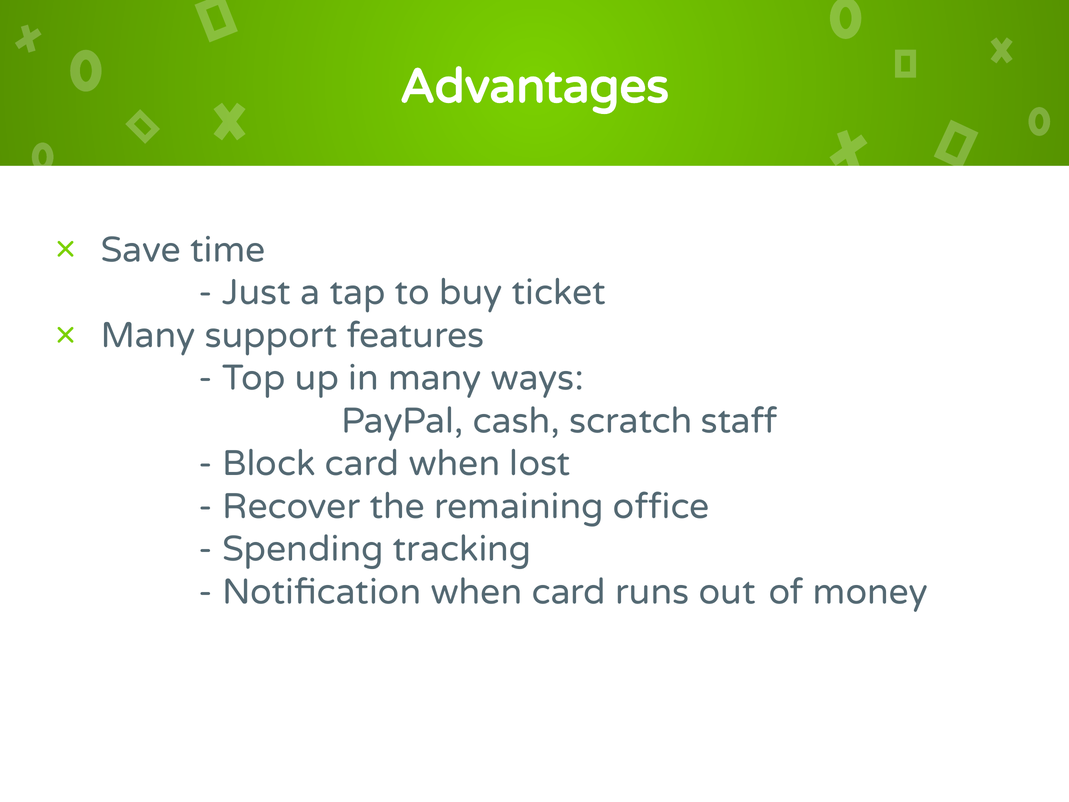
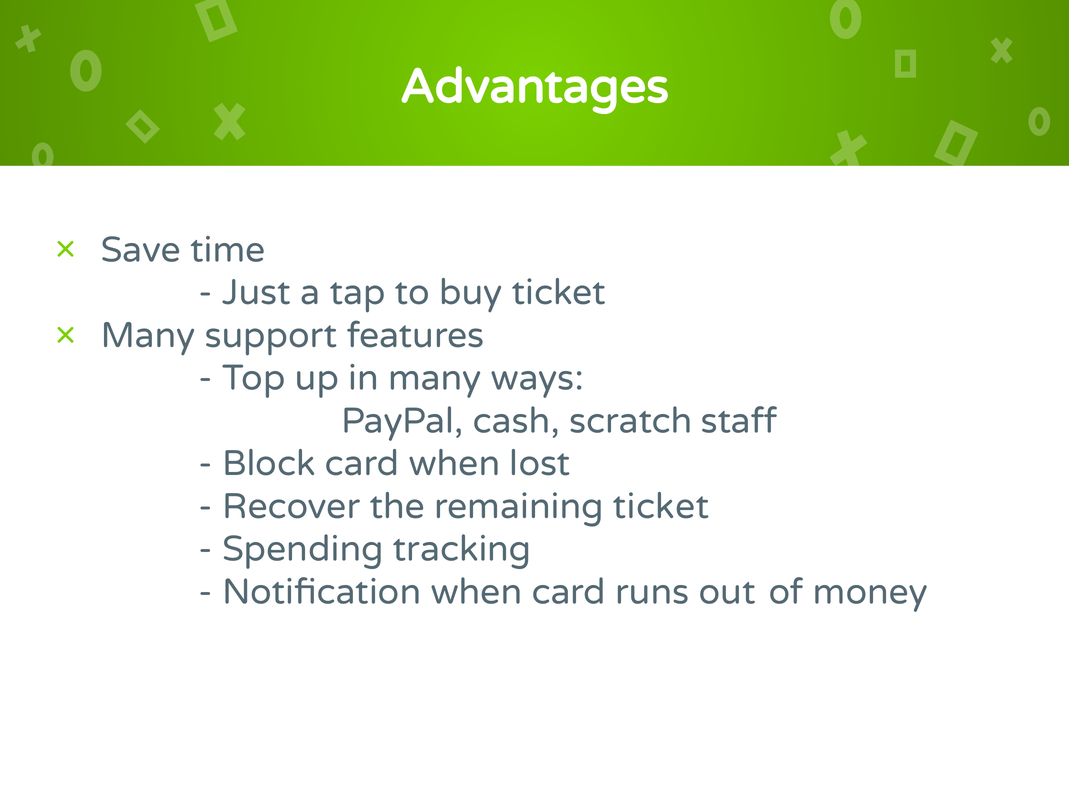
remaining office: office -> ticket (661, 506)
